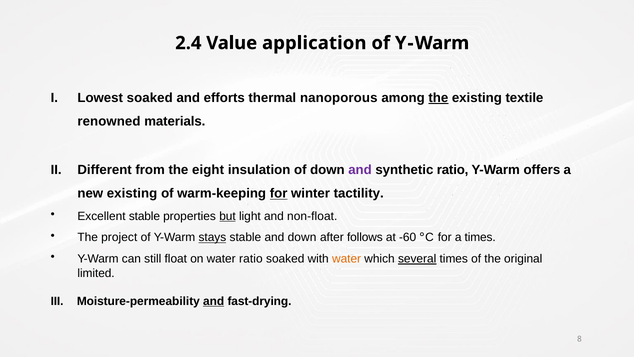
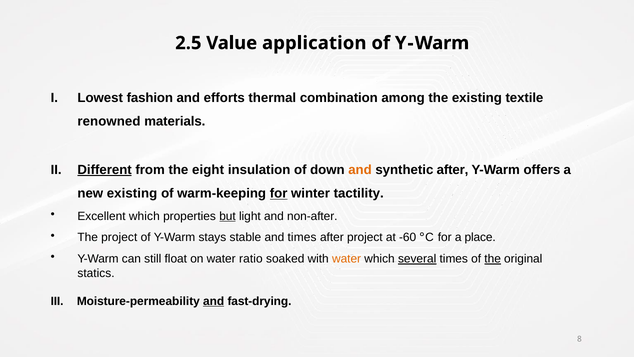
2.4: 2.4 -> 2.5 (188, 43)
Lowest soaked: soaked -> fashion (150, 98)
nanoporous: nanoporous -> combination (339, 98)
the underline: present -> none (438, 98)
Different underline: none -> present (105, 170)
and colour: purple -> orange (360, 170)
synthetic ratio: ratio -> after (453, 170)
Excellent stable: stable -> which (144, 216)
non-float: non-float -> non-after (312, 216)
stays underline: present -> none (212, 237)
and down: down -> times (302, 237)
after follows: follows -> project (365, 237)
a times: times -> place (480, 237)
the underline: none -> present (493, 259)
limited: limited -> statics (96, 273)
